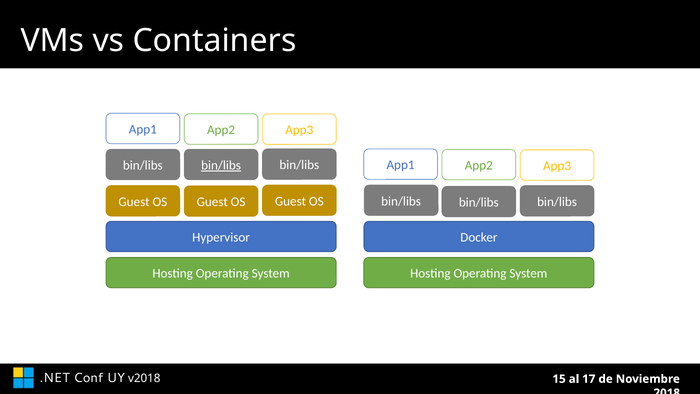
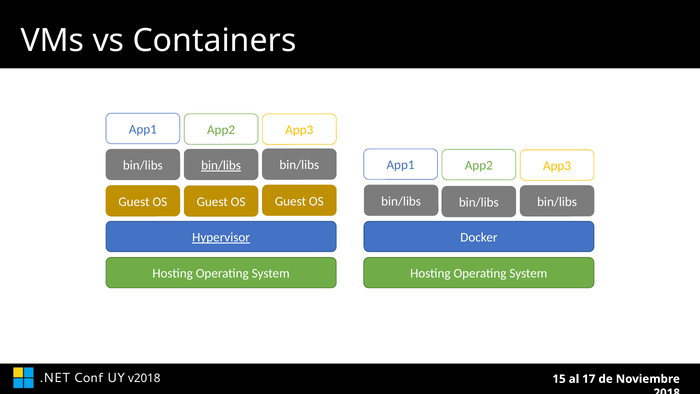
Hypervisor underline: none -> present (221, 237)
